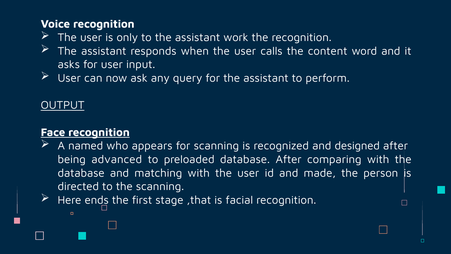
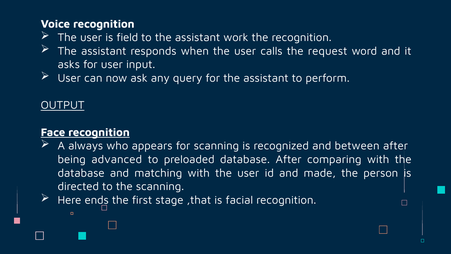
only: only -> field (127, 37)
content: content -> request (328, 51)
named: named -> always (86, 146)
designed: designed -> between (357, 146)
